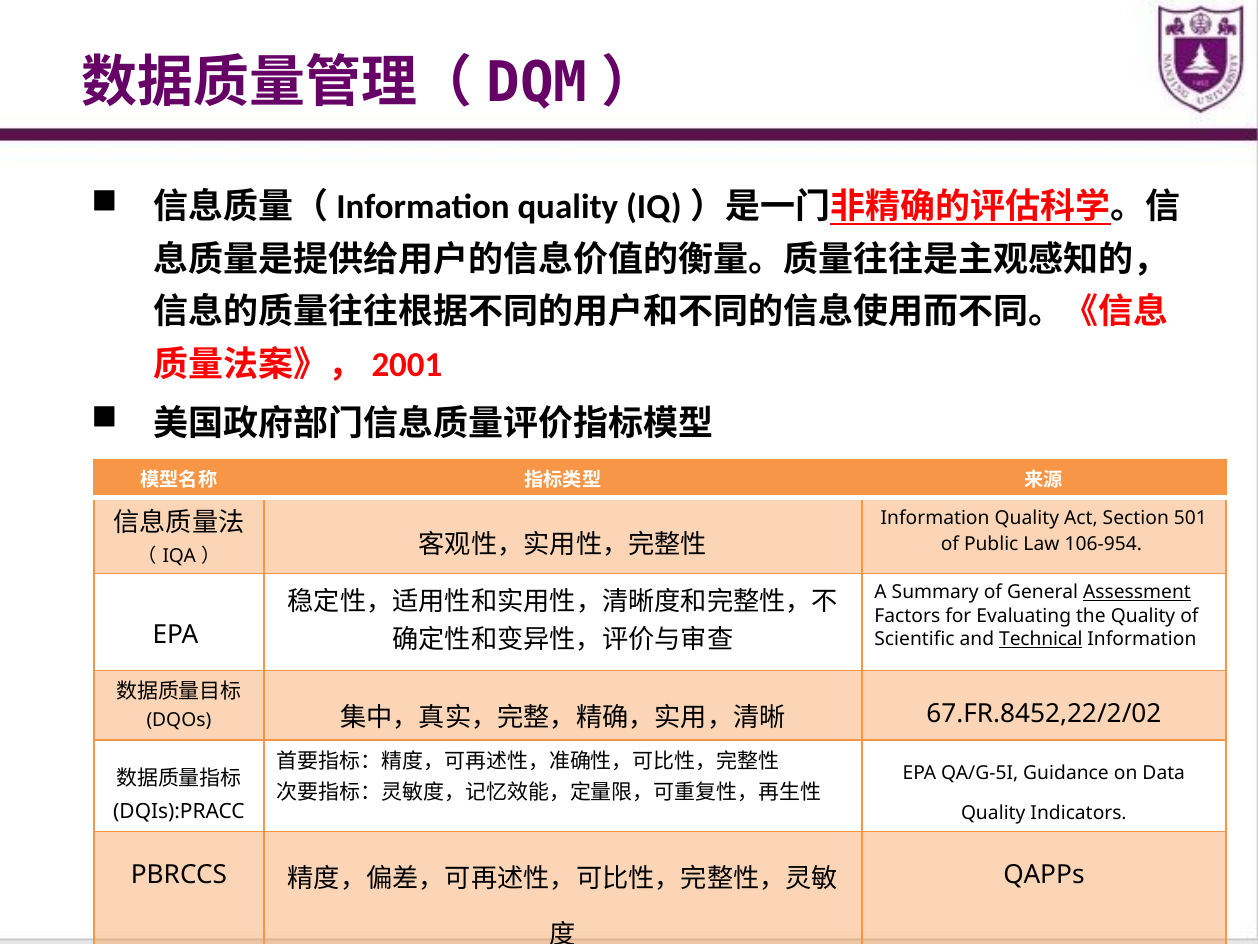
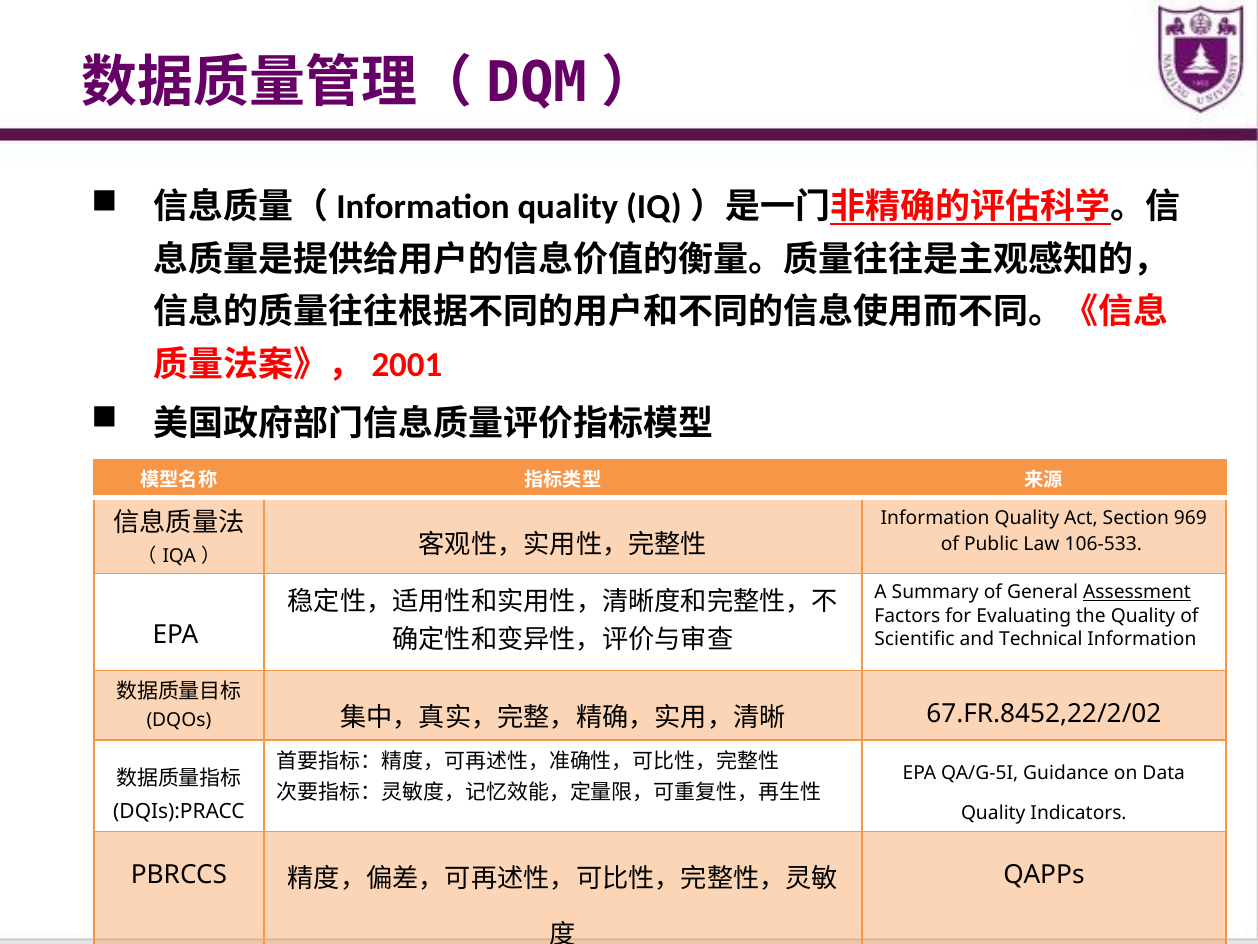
501: 501 -> 969 (1190, 518)
106-954: 106-954 -> 106-533 (1103, 544)
Technical underline: present -> none (1041, 639)
